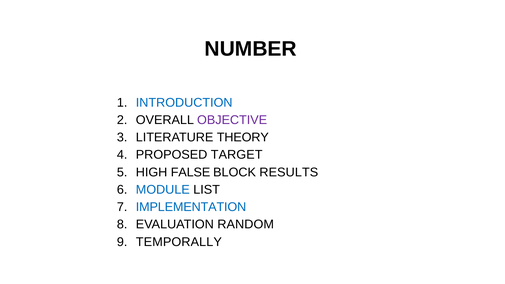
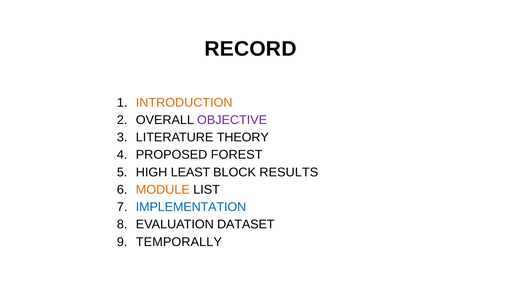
NUMBER: NUMBER -> RECORD (251, 49)
INTRODUCTION colour: blue -> orange (184, 103)
TARGET: TARGET -> FOREST (237, 155)
FALSE: FALSE -> LEAST (191, 172)
MODULE colour: blue -> orange (163, 190)
RANDOM: RANDOM -> DATASET (246, 224)
